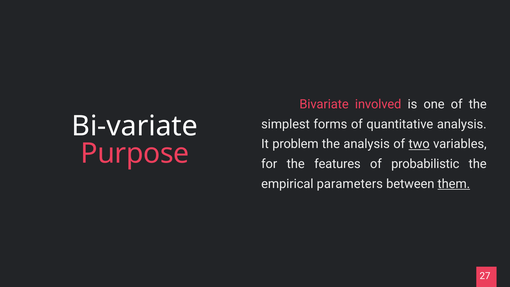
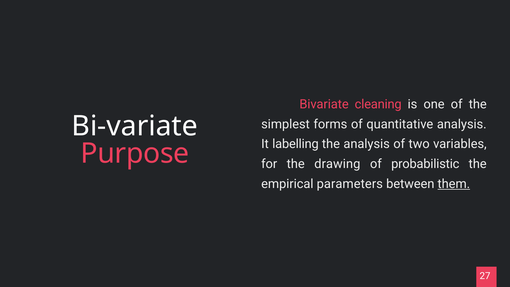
involved: involved -> cleaning (378, 104)
problem: problem -> labelling (295, 144)
two underline: present -> none (419, 144)
features: features -> drawing (337, 164)
